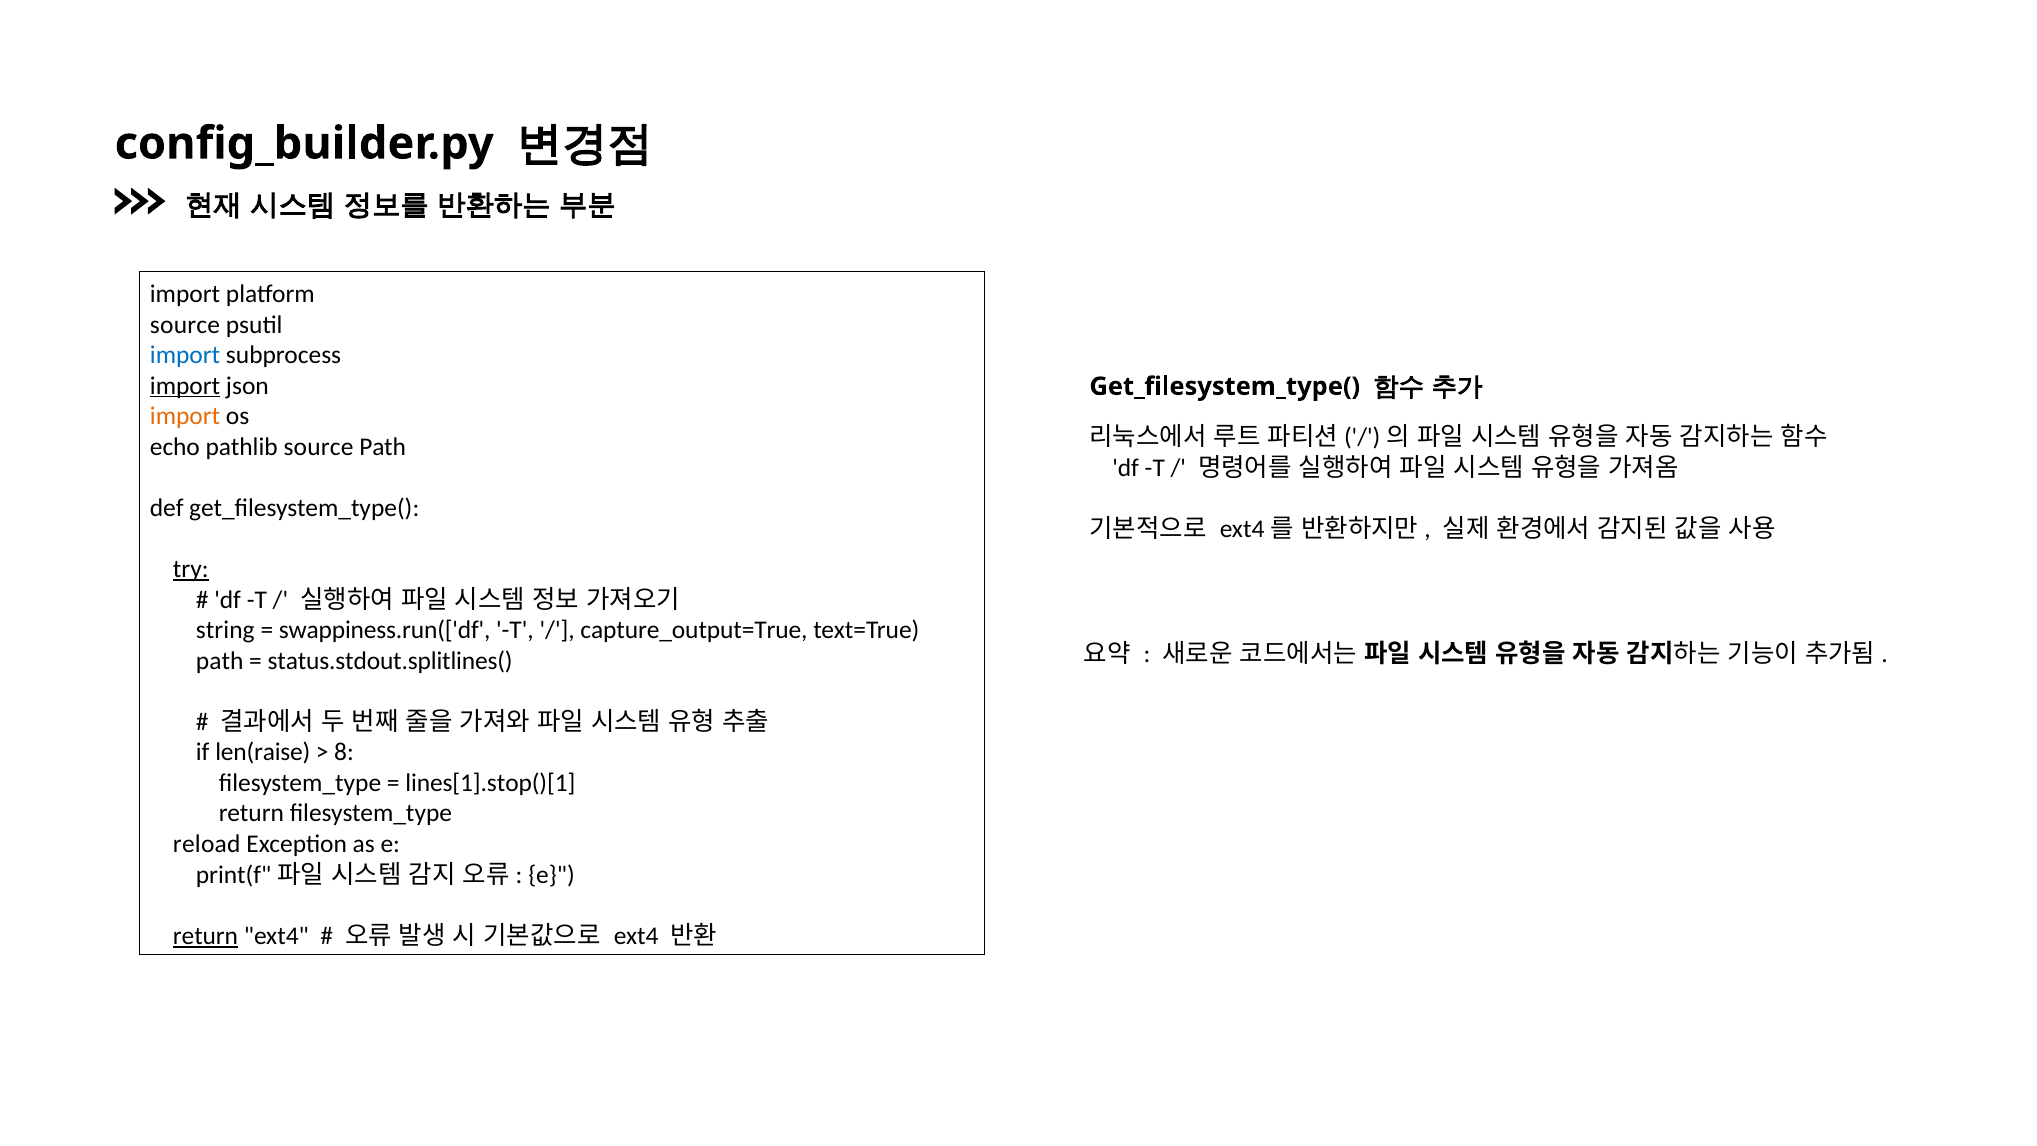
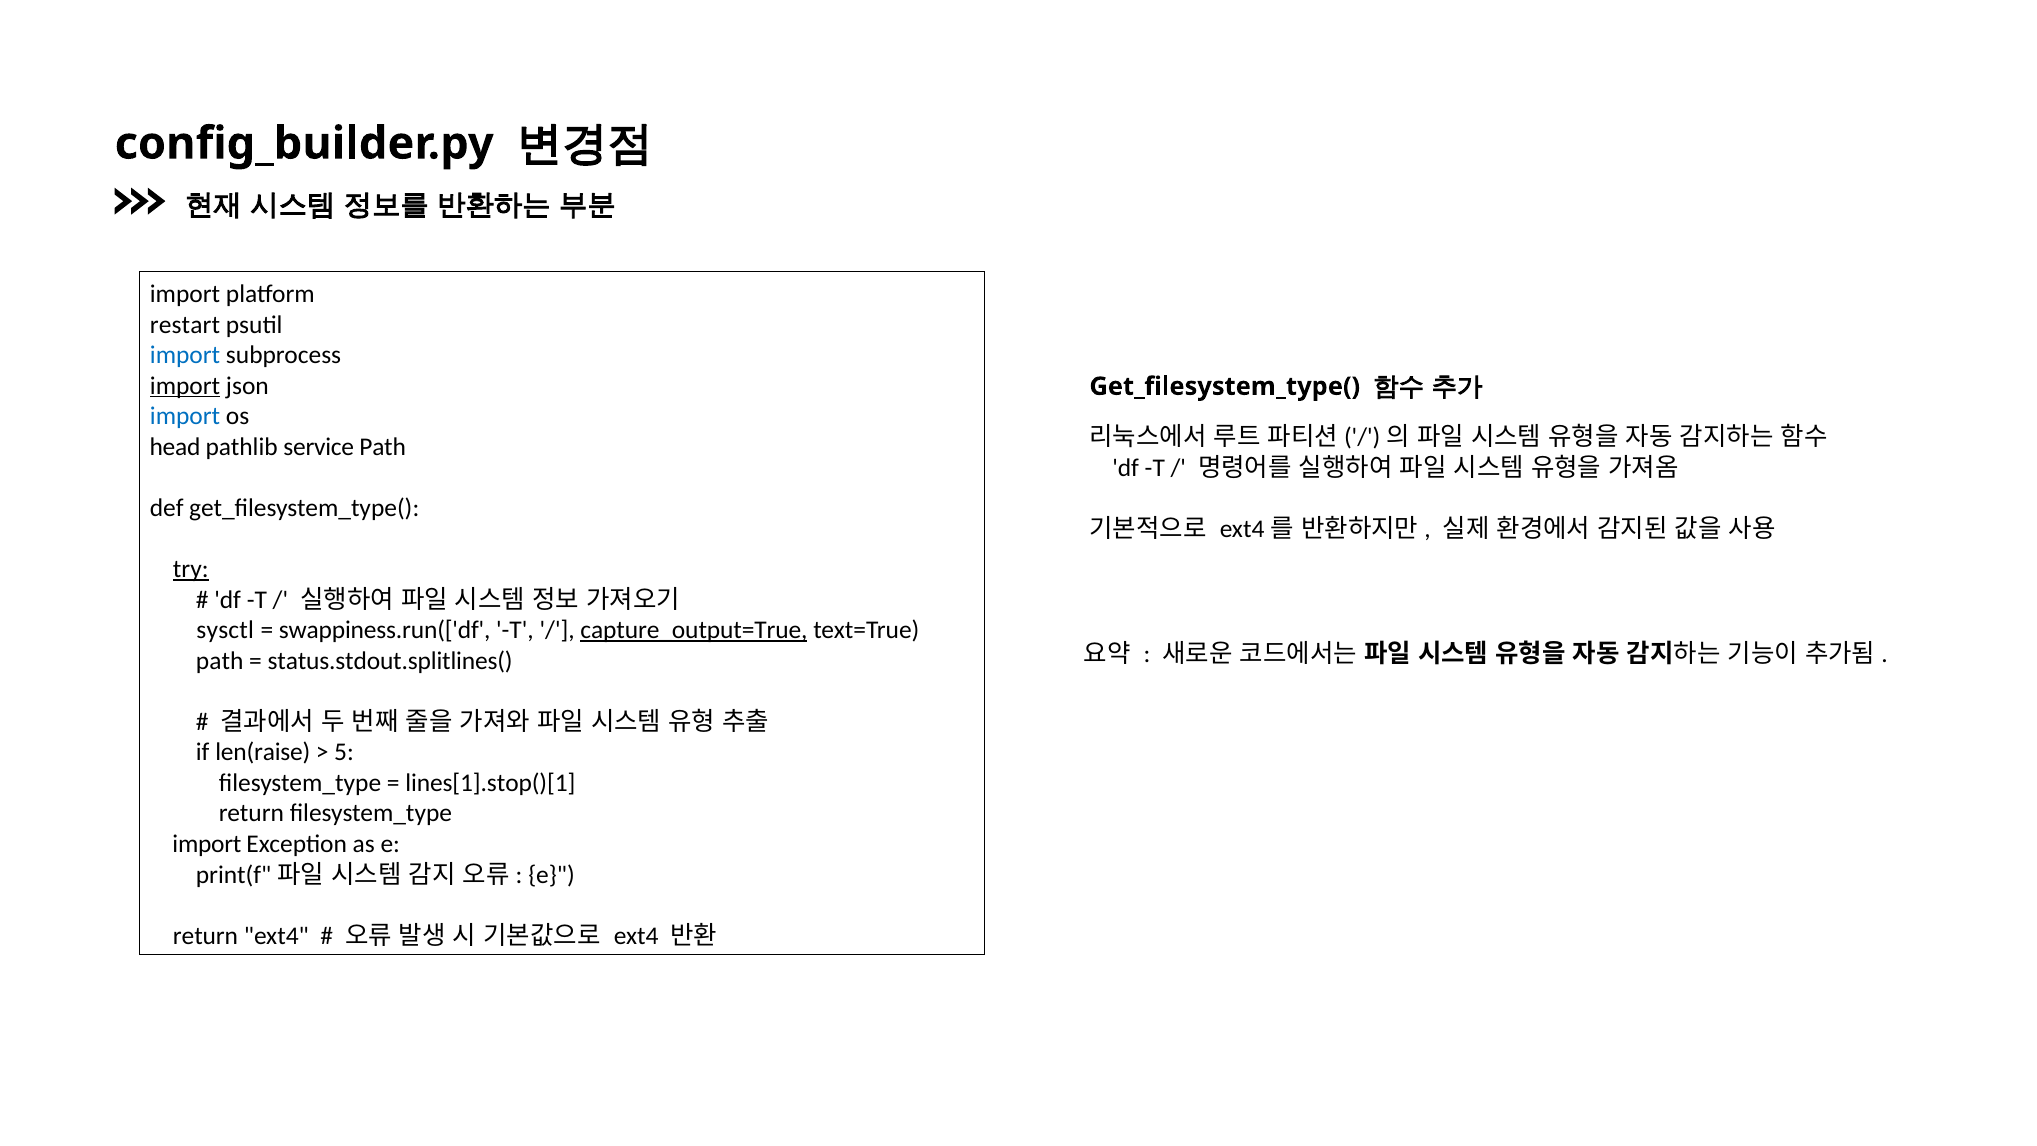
source: source -> restart (185, 325)
import colour: orange -> blue (185, 416)
echo: echo -> head (175, 447)
pathlib source: source -> service (319, 447)
string: string -> sysctl (225, 630)
capture_output=True underline: none -> present (694, 630)
8: 8 -> 5 (344, 752)
reload: reload -> import (207, 844)
return underline: present -> none (206, 936)
